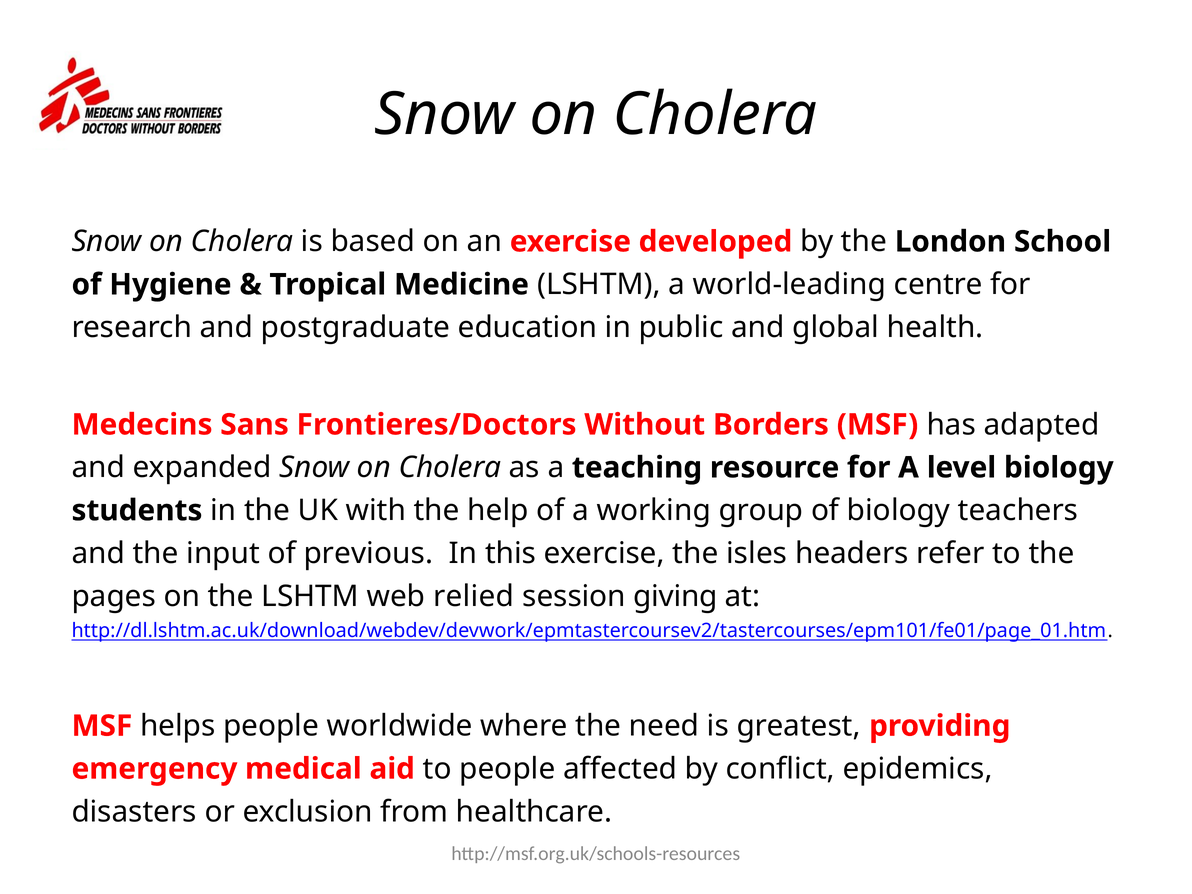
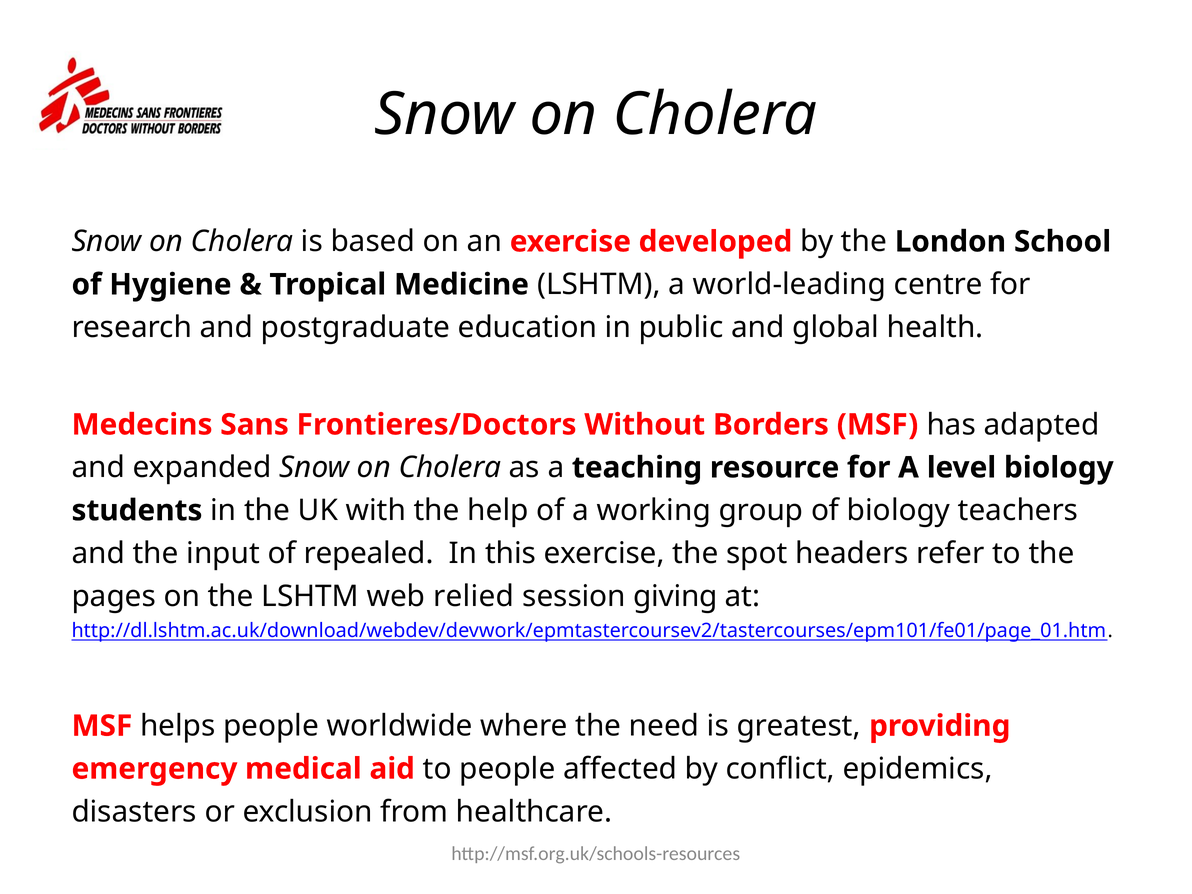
previous: previous -> repealed (369, 553)
isles: isles -> spot (757, 553)
